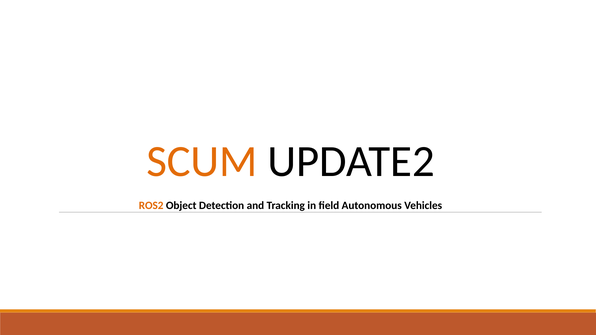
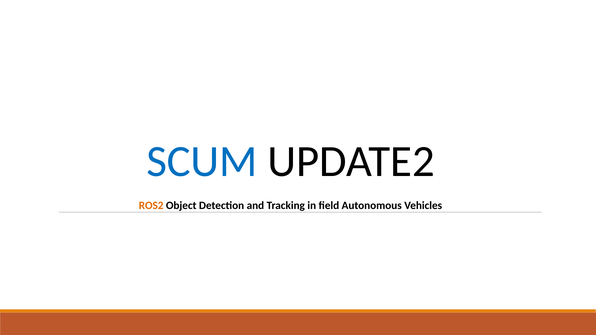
SCUM colour: orange -> blue (202, 161)
